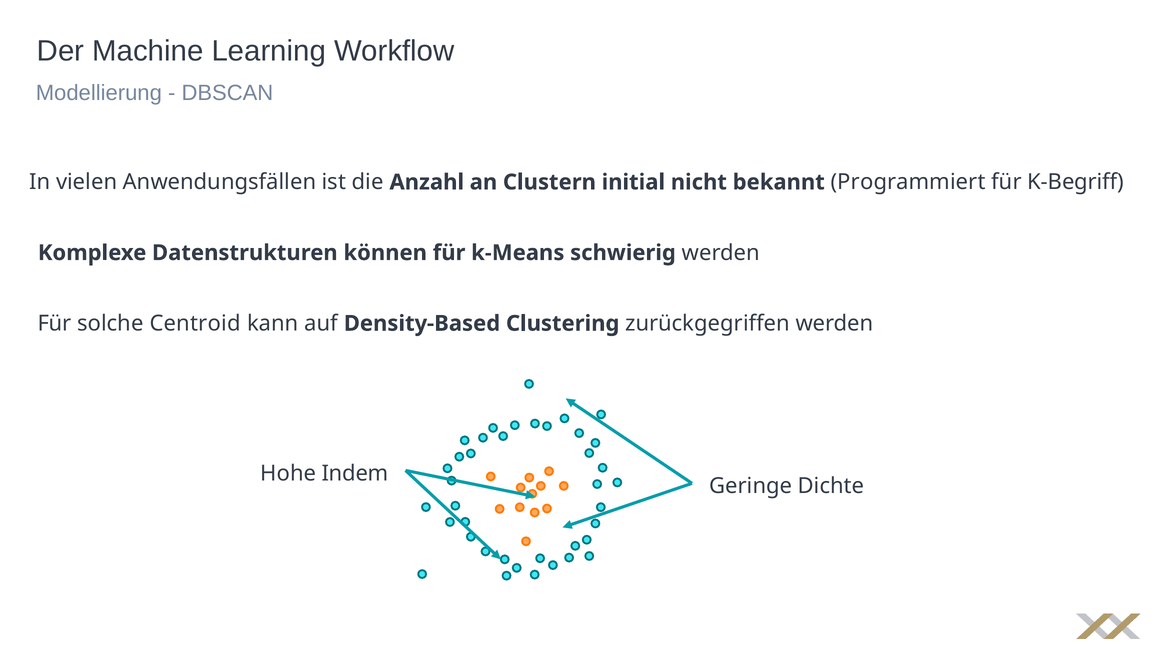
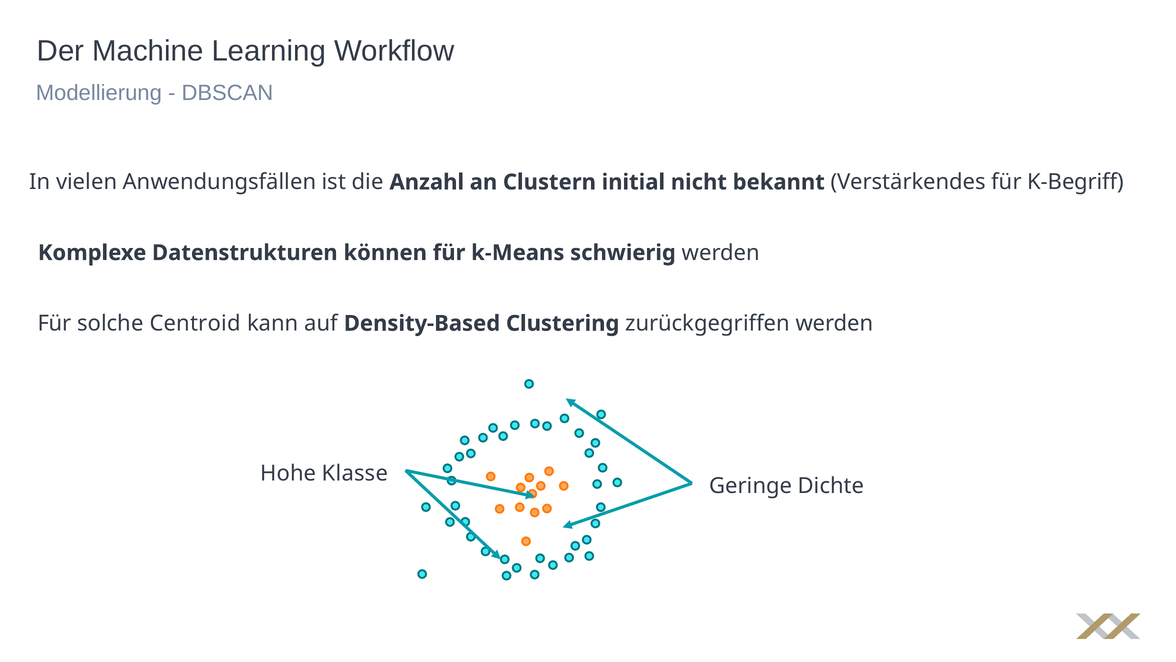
Programmiert: Programmiert -> Verstärkendes (908, 182)
Indem: Indem -> Klasse (355, 473)
